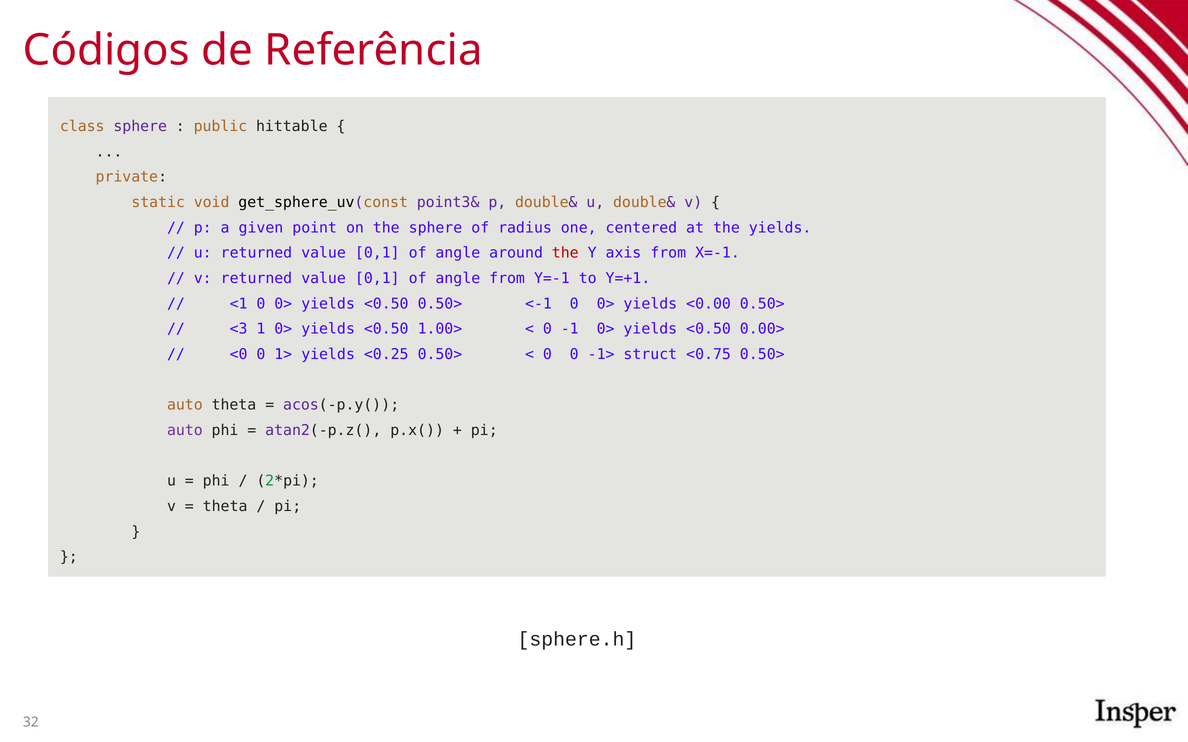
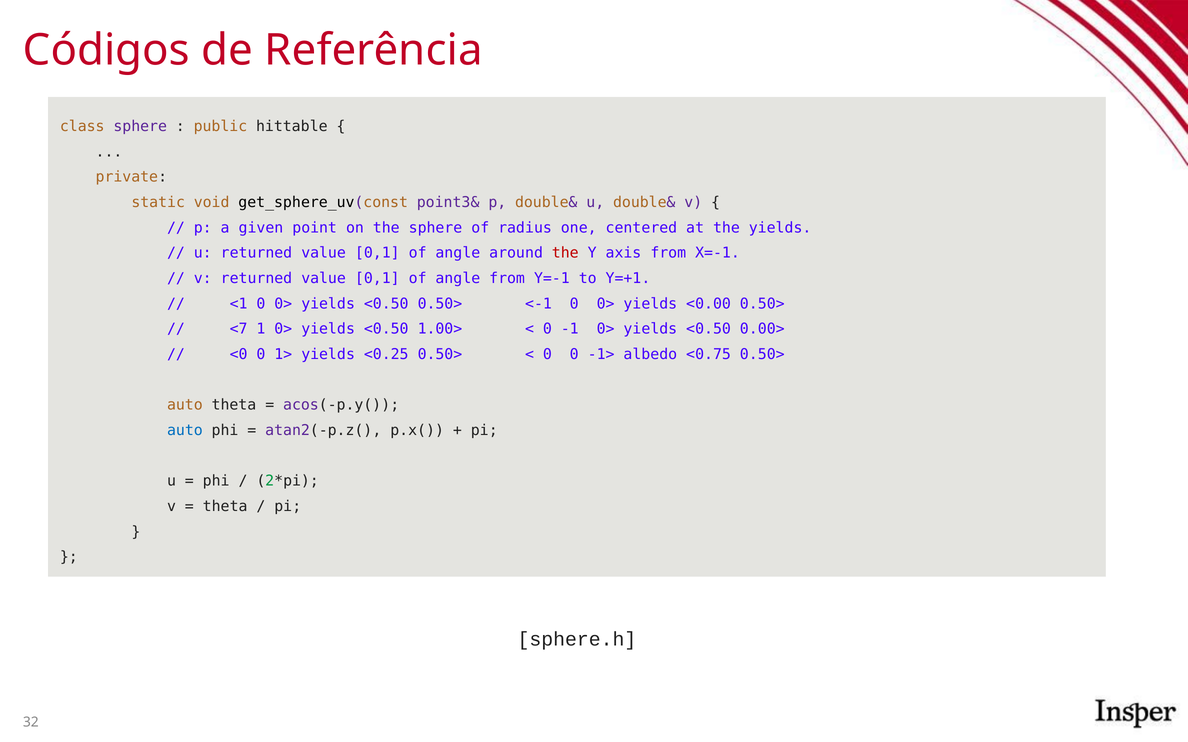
<3: <3 -> <7 (239, 329)
struct: struct -> albedo (650, 355)
auto colour: purple -> blue (185, 431)
